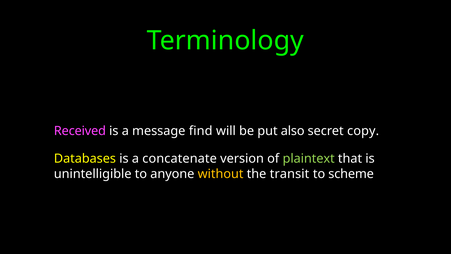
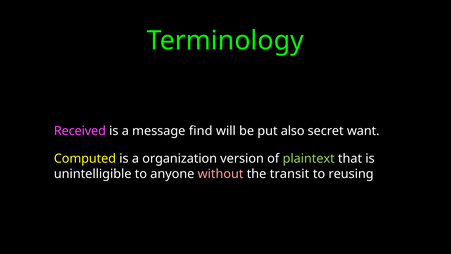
copy: copy -> want (363, 131)
Databases: Databases -> Computed (85, 158)
concatenate: concatenate -> organization (180, 158)
without colour: yellow -> pink (221, 174)
scheme: scheme -> reusing (351, 174)
